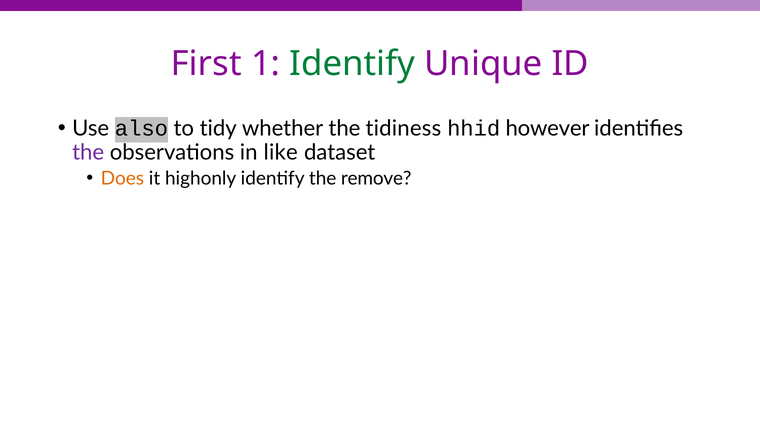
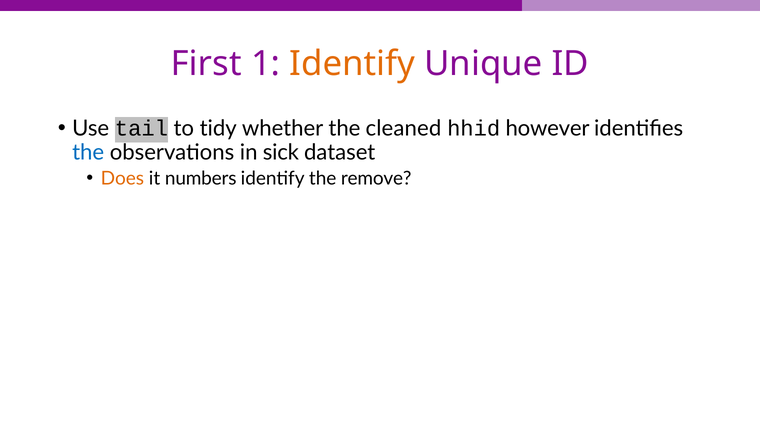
Identify colour: green -> orange (352, 64)
also: also -> tail (141, 128)
tidiness: tidiness -> cleaned (403, 128)
the colour: purple -> blue (88, 152)
like: like -> sick (281, 152)
highonly: highonly -> numbers (201, 179)
